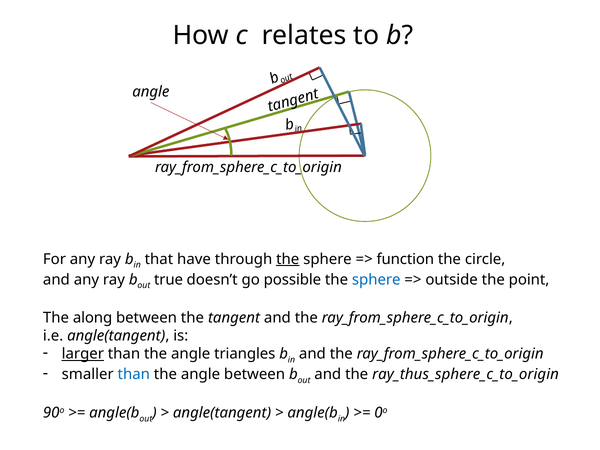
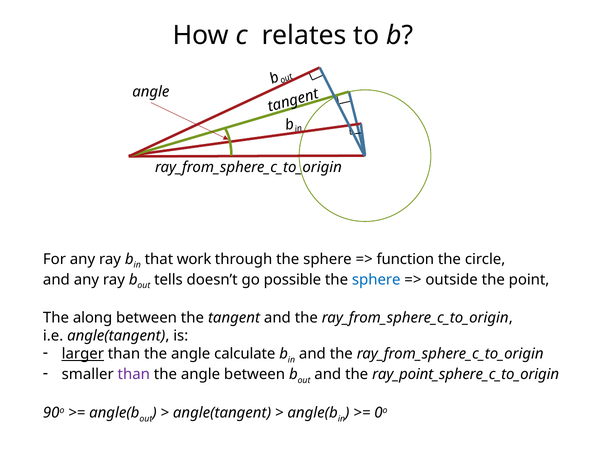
have: have -> work (194, 259)
the underline: present -> none (288, 259)
true: true -> tells (168, 280)
triangles: triangles -> calculate (245, 354)
than colour: blue -> purple (134, 374)
ray_thus_sphere_c_to_origin: ray_thus_sphere_c_to_origin -> ray_point_sphere_c_to_origin (466, 374)
